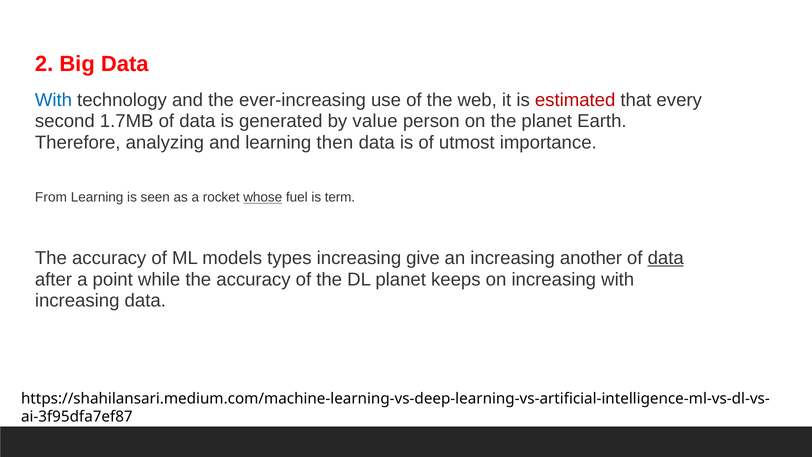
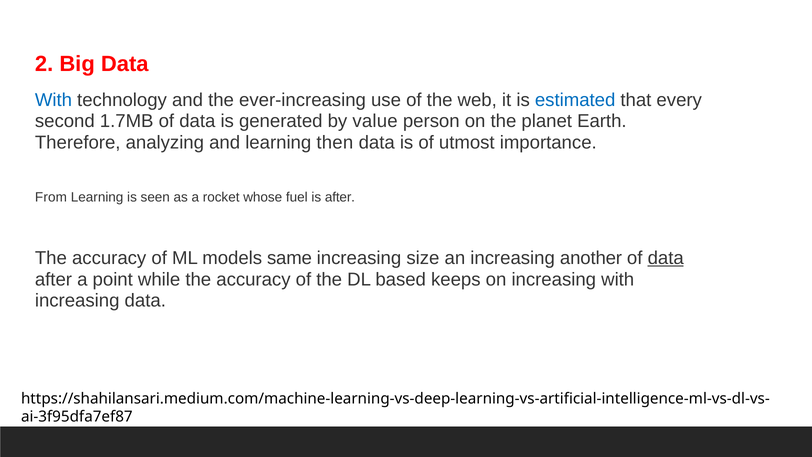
estimated colour: red -> blue (575, 100)
whose underline: present -> none (263, 197)
is term: term -> after (340, 197)
types: types -> same (289, 258)
give: give -> size (423, 258)
DL planet: planet -> based (401, 279)
